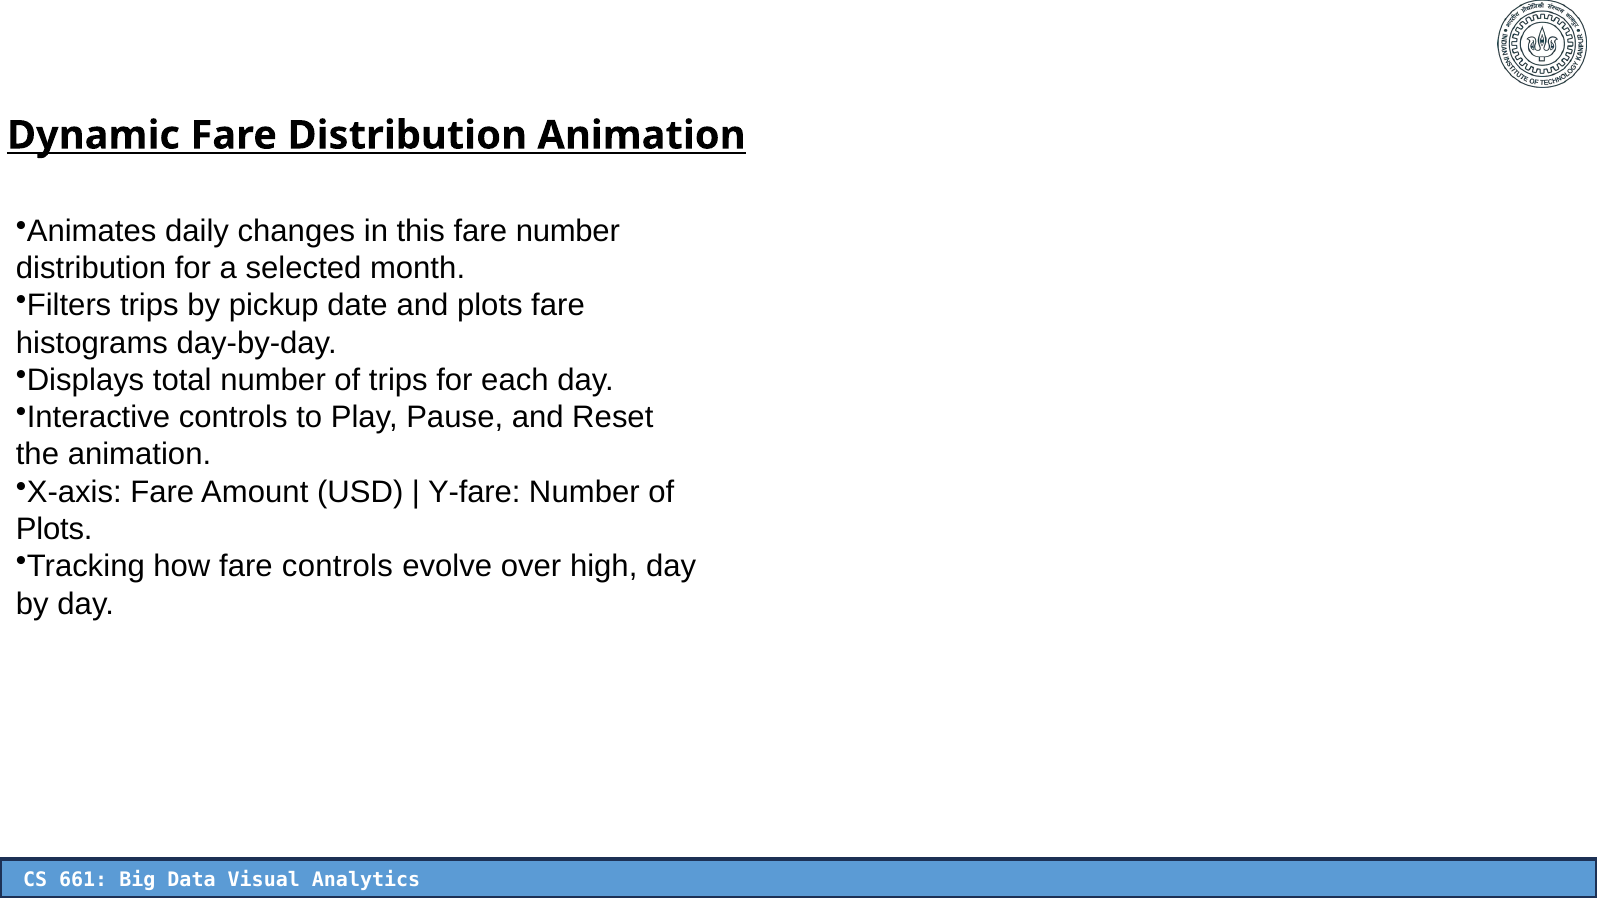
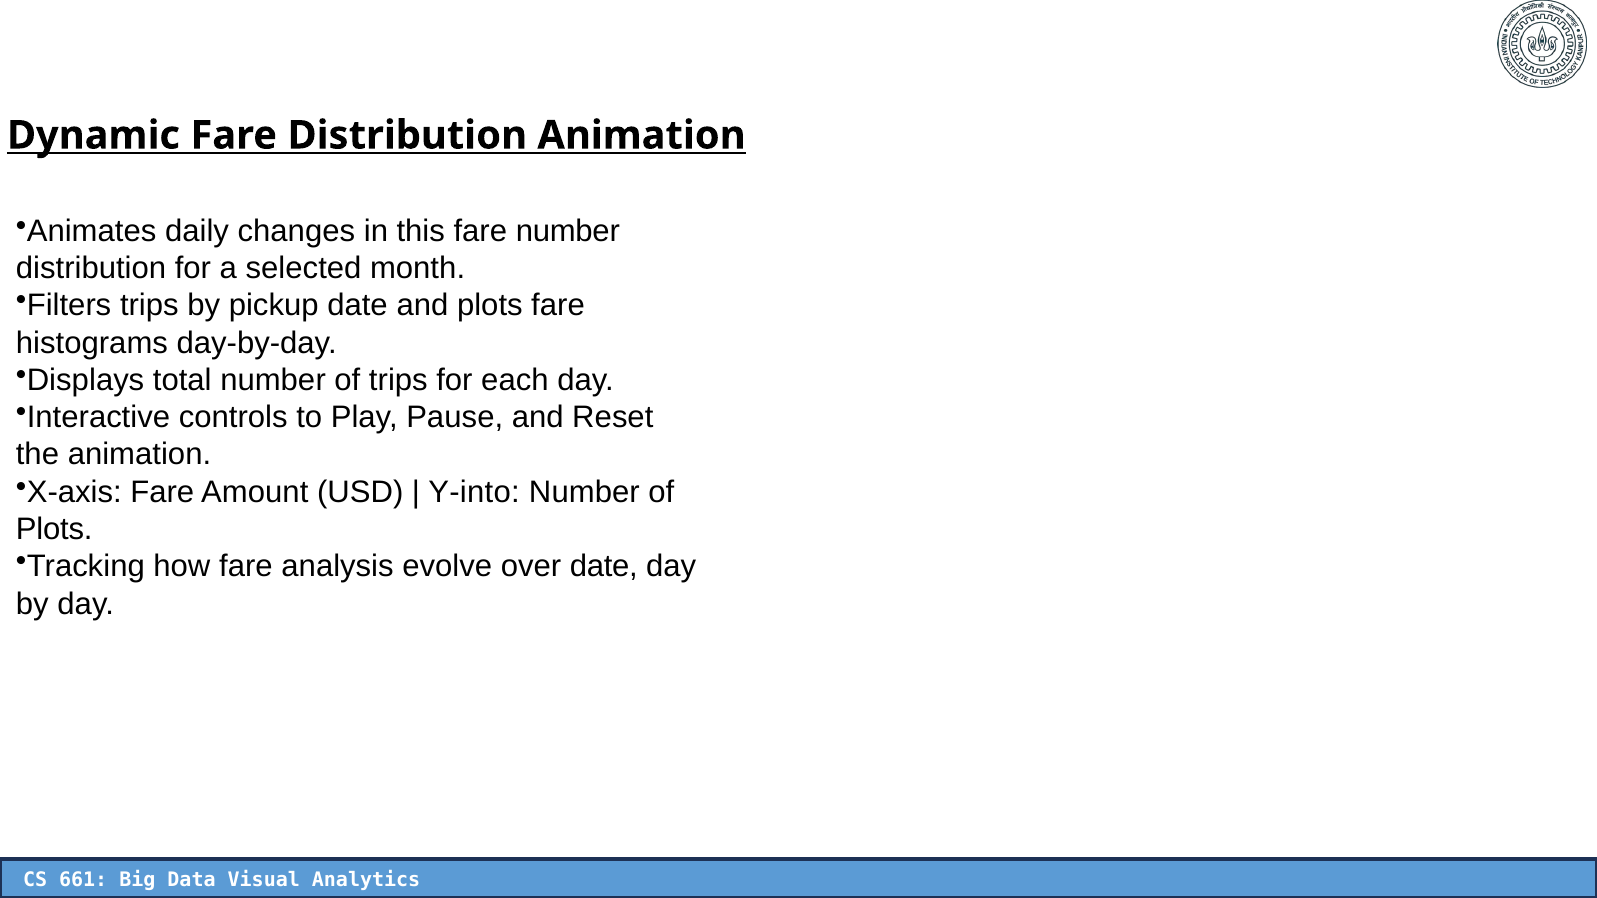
Y-fare: Y-fare -> Y-into (474, 492)
fare controls: controls -> analysis (338, 567)
over high: high -> date (604, 567)
